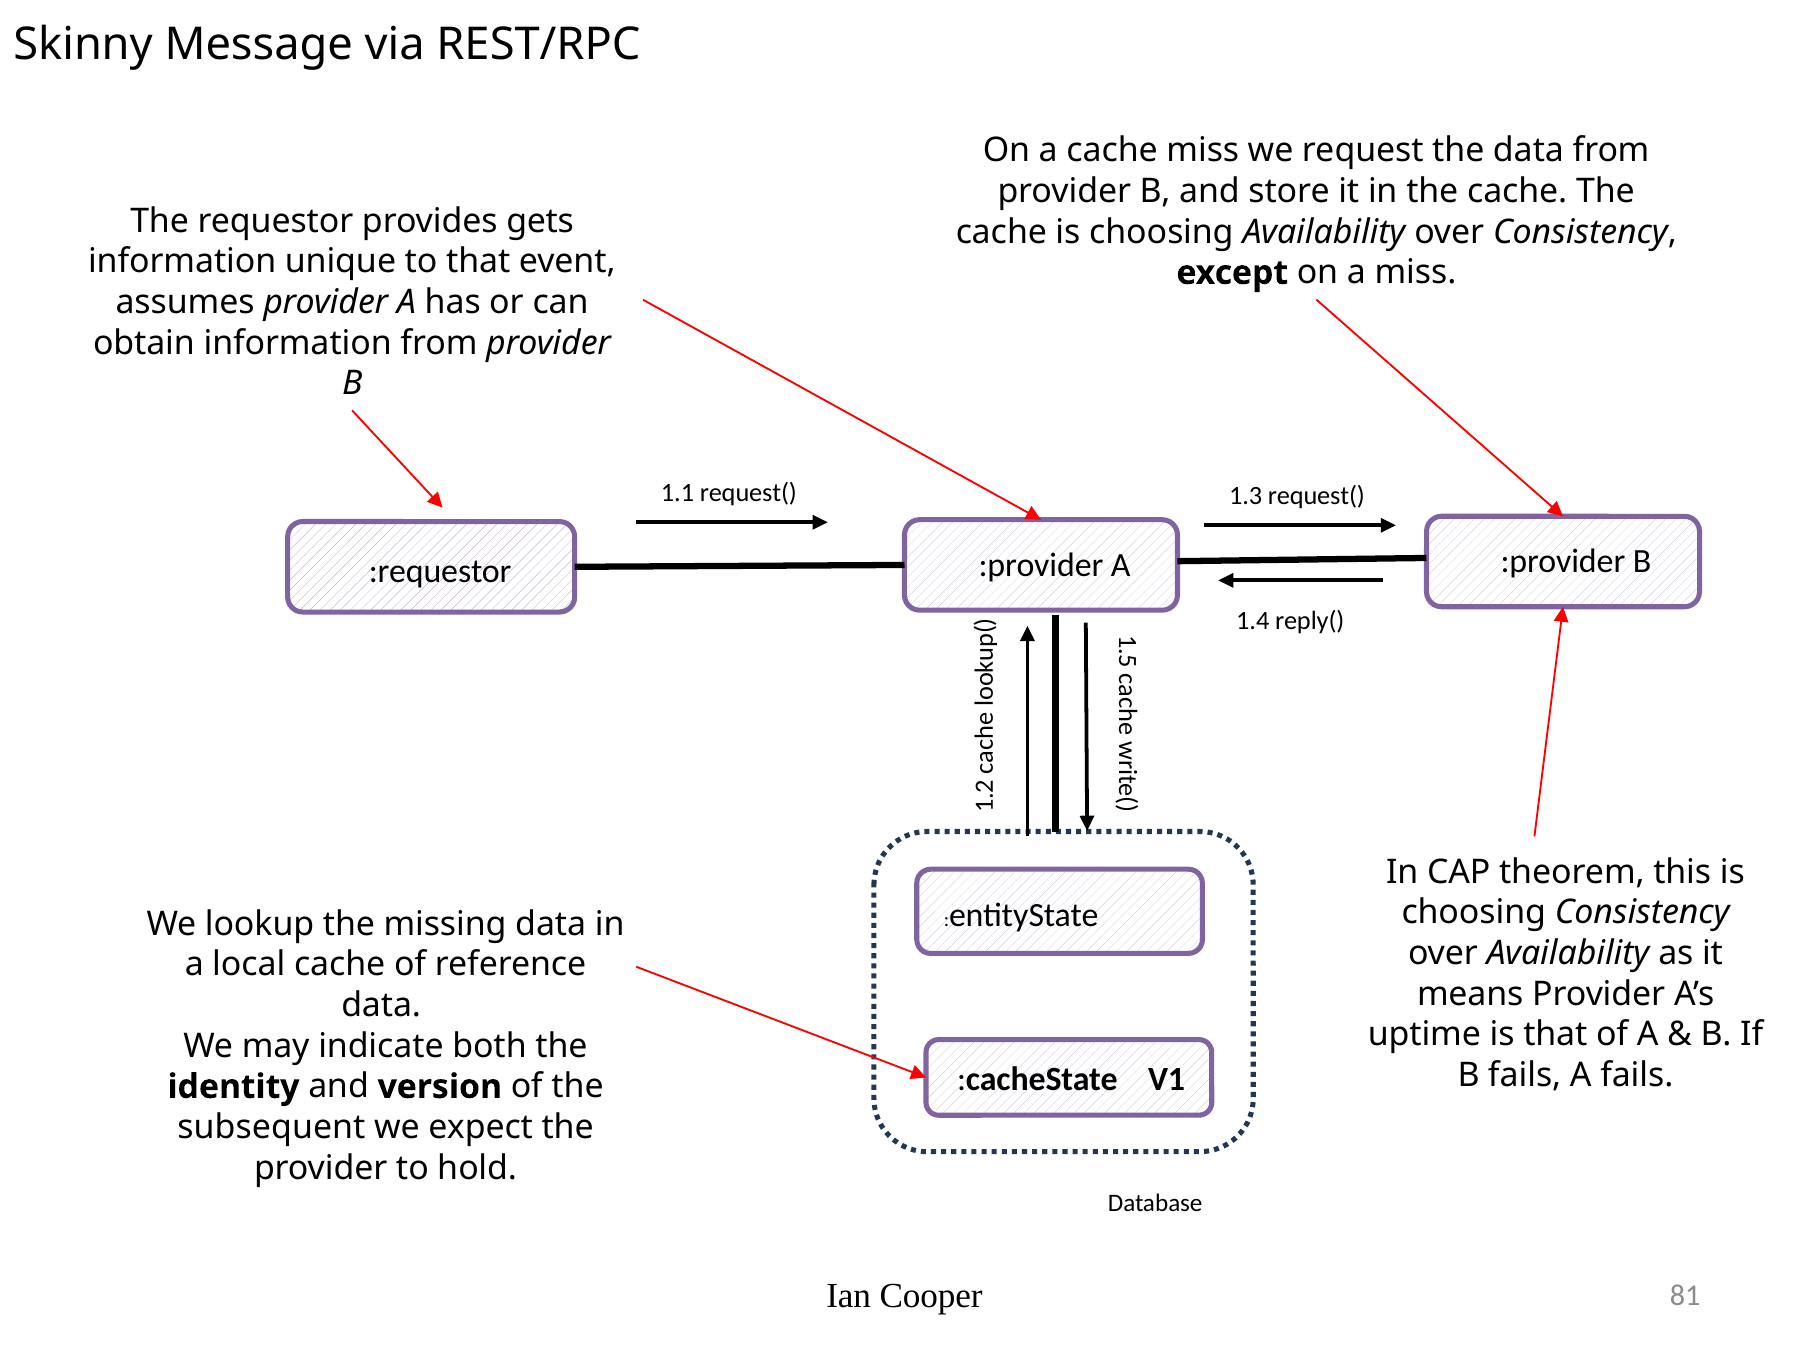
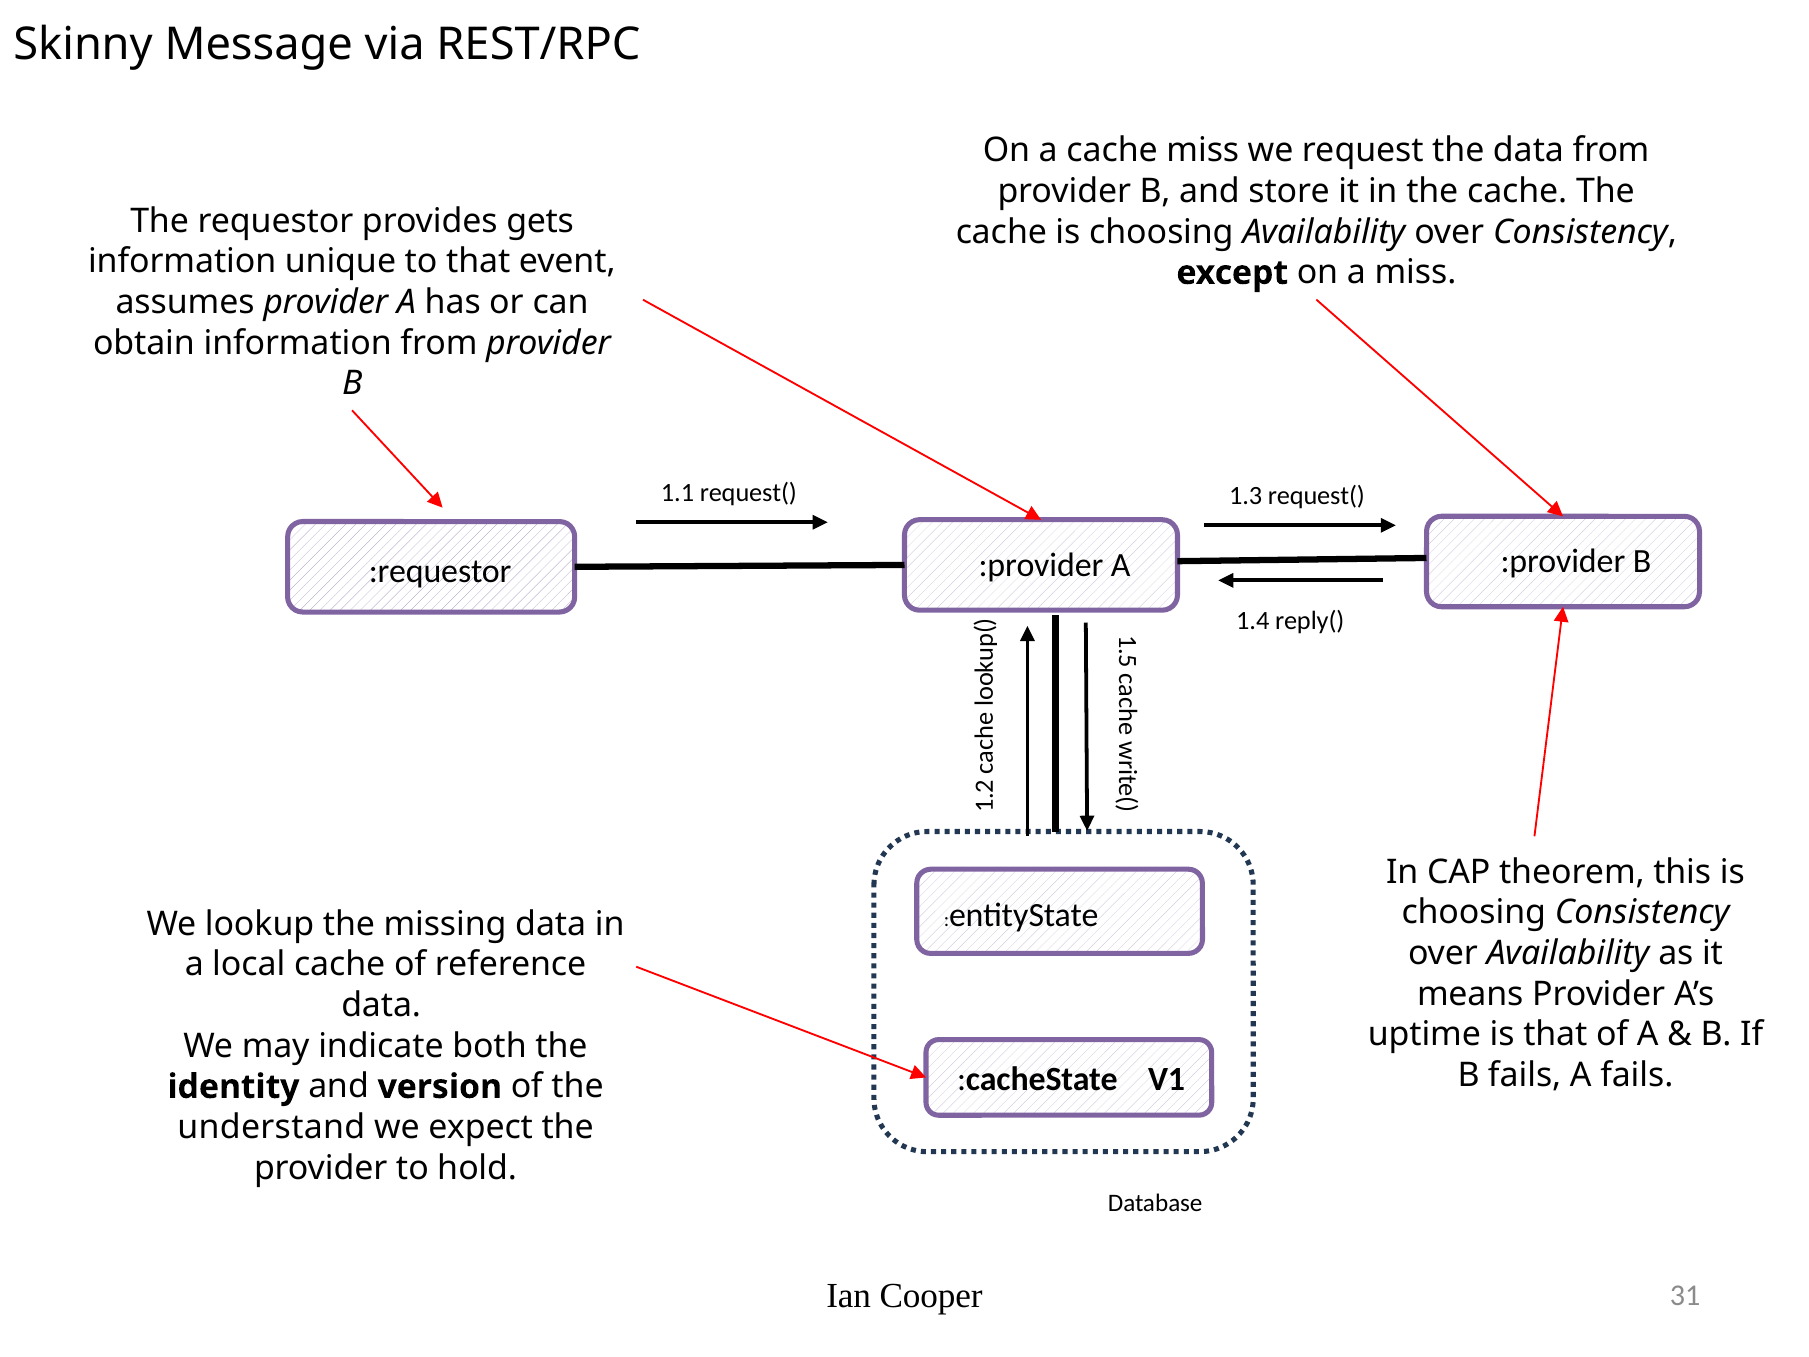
subsequent: subsequent -> understand (271, 1127)
81: 81 -> 31 (1685, 1295)
